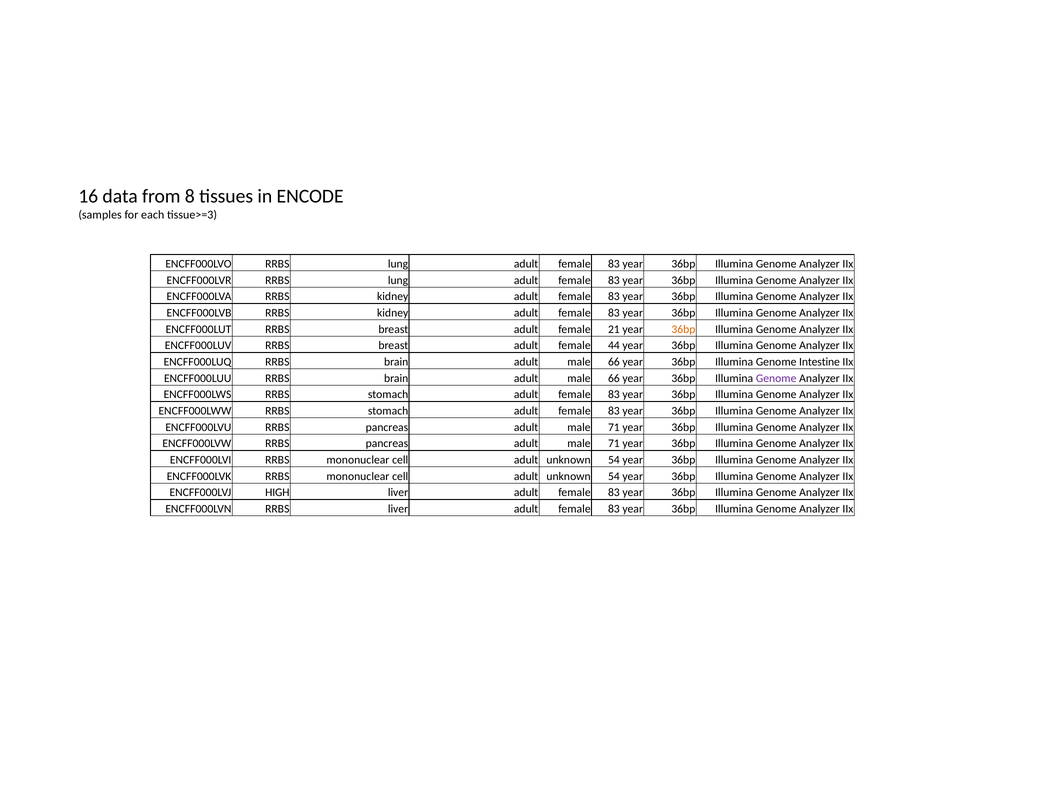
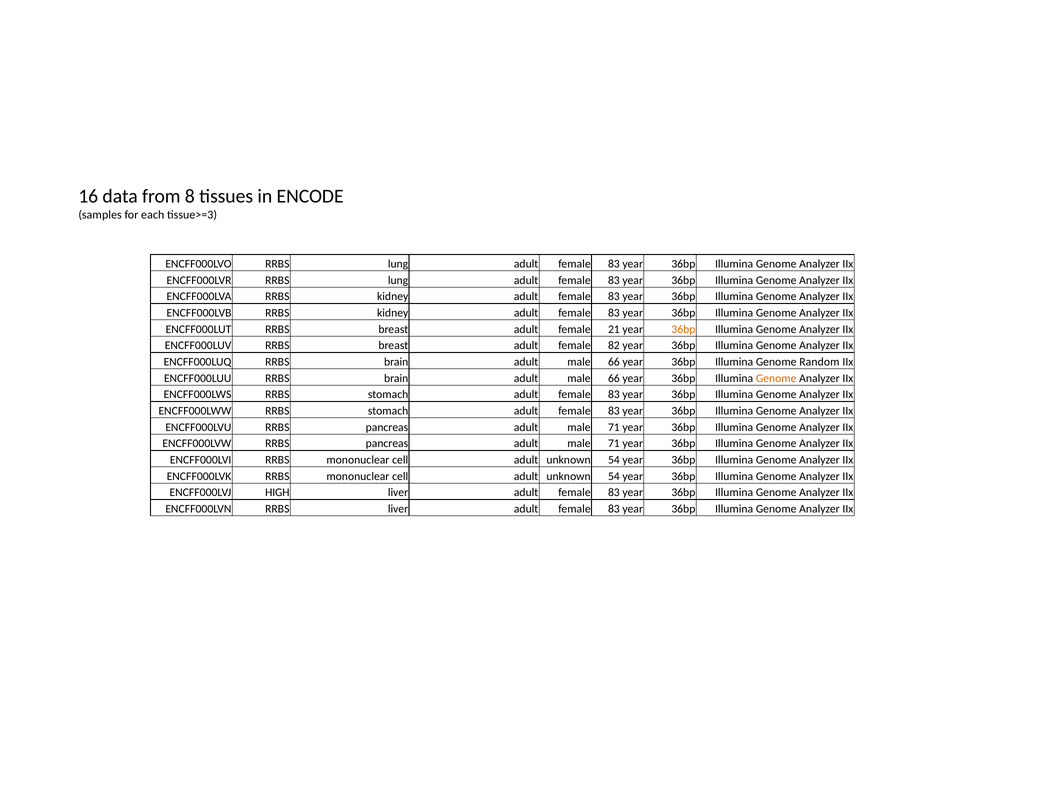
44: 44 -> 82 (614, 346)
Intestine: Intestine -> Random (819, 362)
Genome colour: purple -> orange (776, 378)
